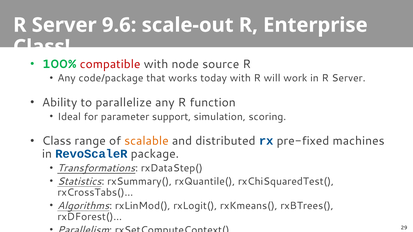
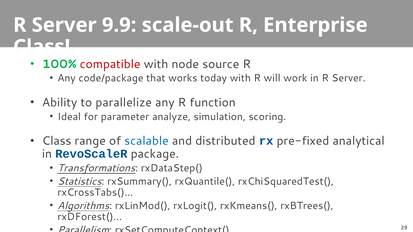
9.6: 9.6 -> 9.9 (119, 25)
support: support -> analyze (171, 117)
scalable colour: orange -> blue (146, 141)
machines: machines -> analytical (359, 141)
